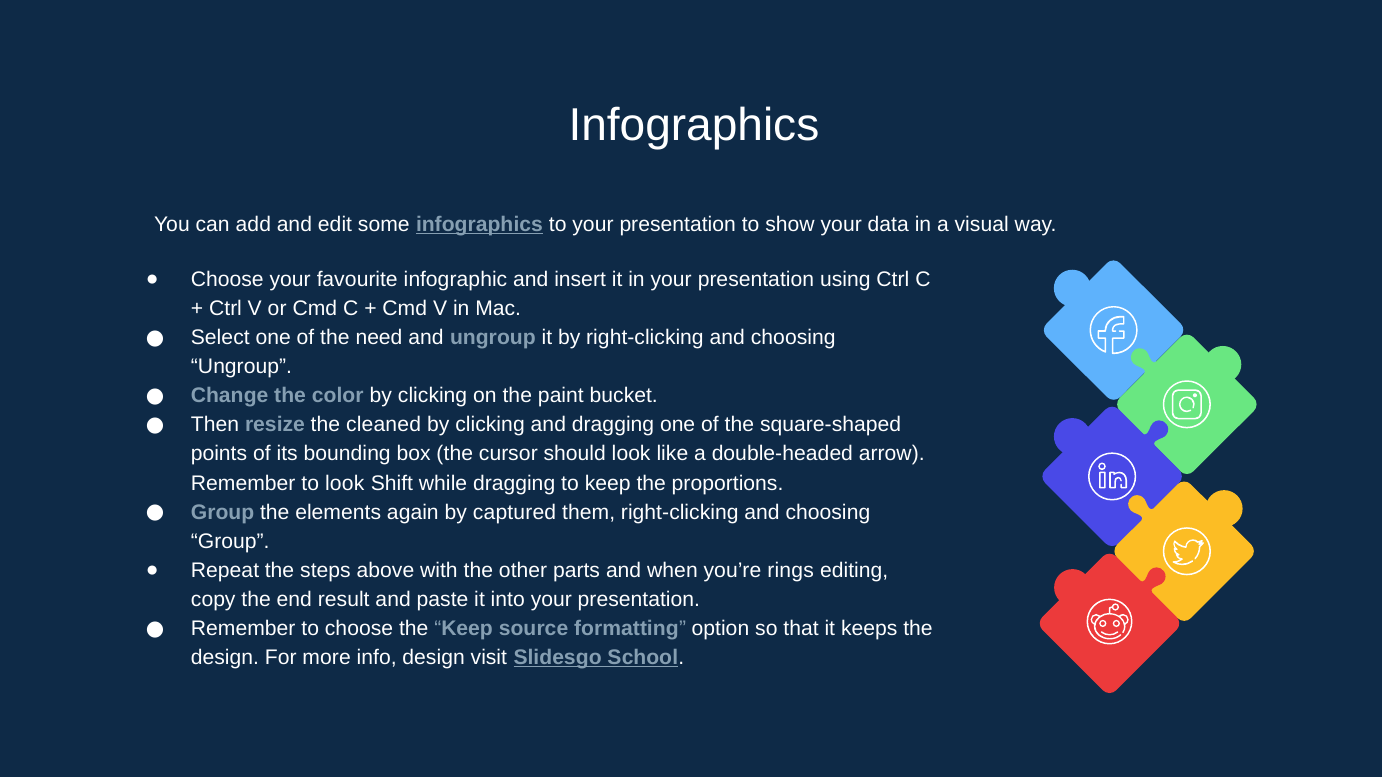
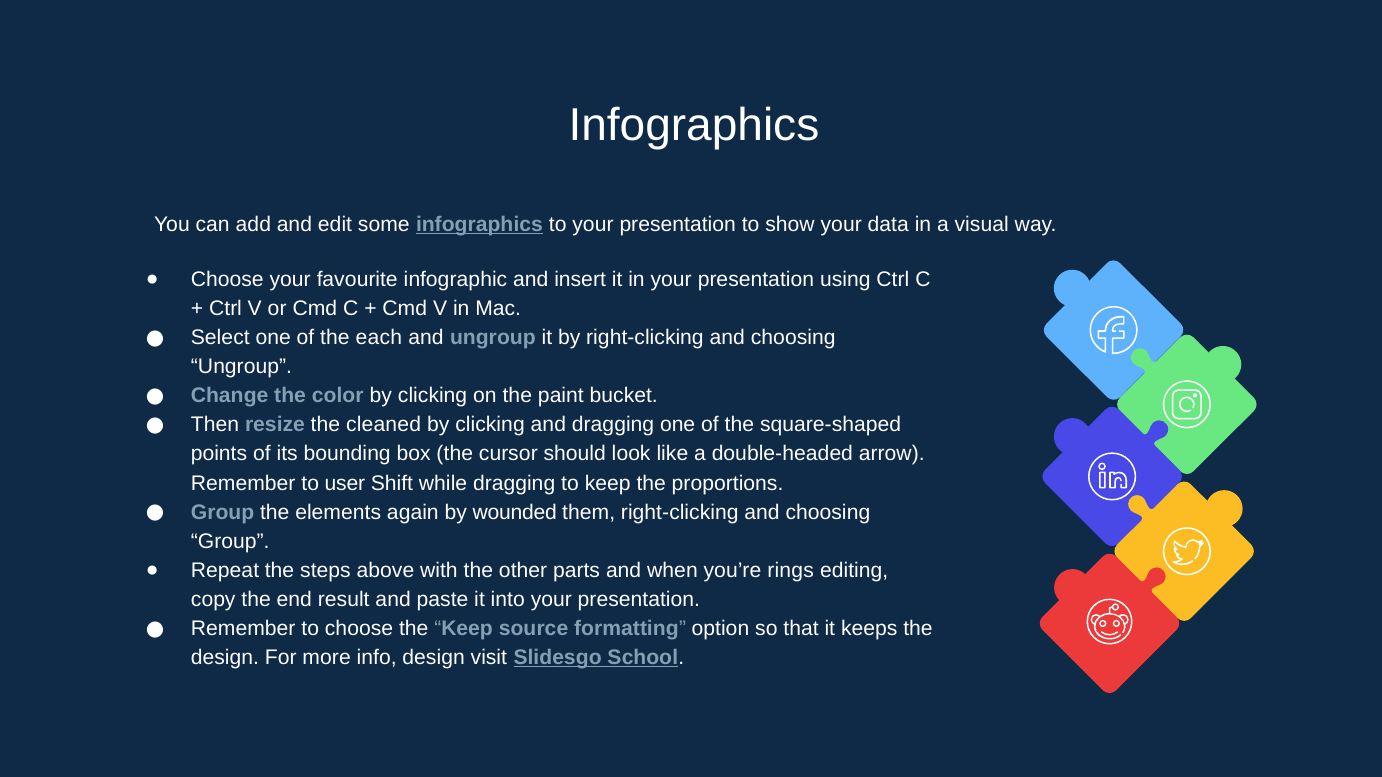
need: need -> each (379, 338)
to look: look -> user (345, 483)
captured: captured -> wounded (515, 512)
